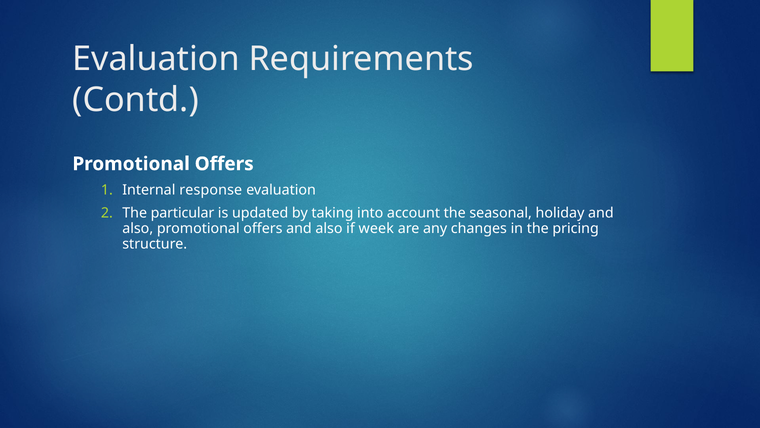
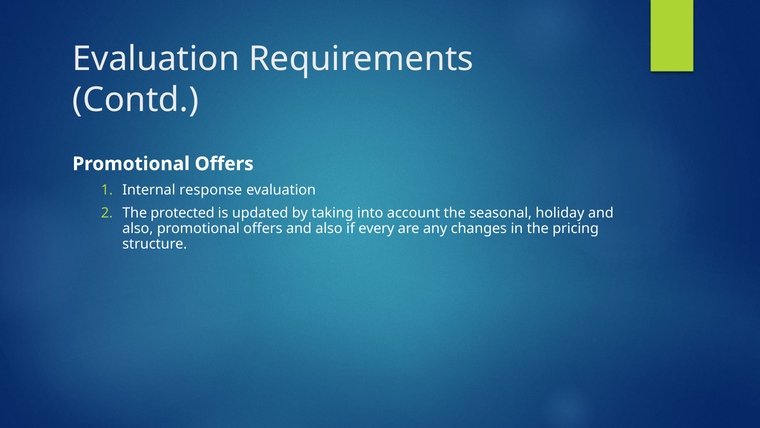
particular: particular -> protected (183, 213)
week: week -> every (376, 228)
